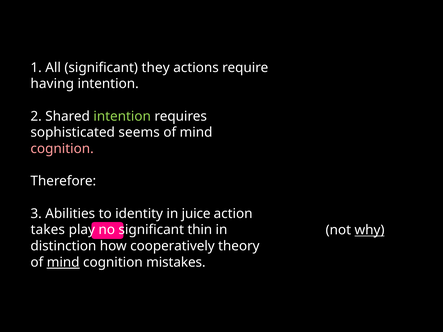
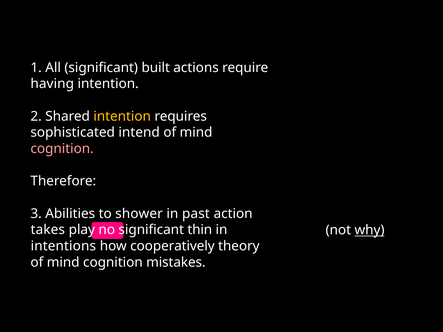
they: they -> built (156, 68)
intention colour: light green -> yellow (122, 116)
seems: seems -> intend (139, 133)
identity: identity -> shower (139, 214)
juice: juice -> past (196, 214)
distinction: distinction -> intentions (63, 246)
mind underline: present -> none (63, 262)
